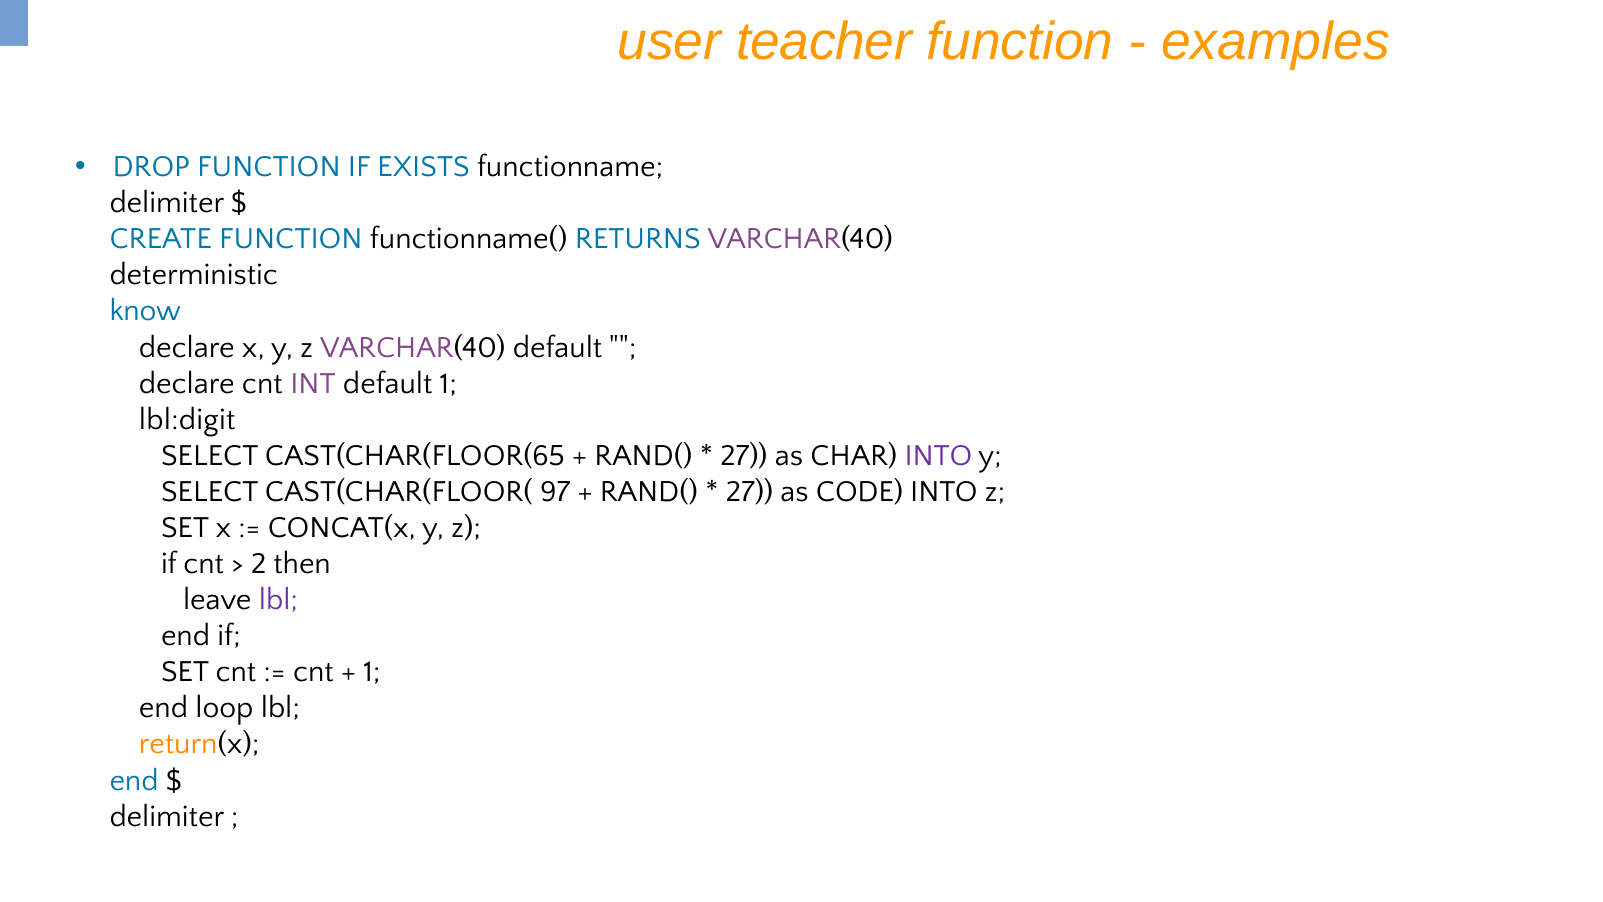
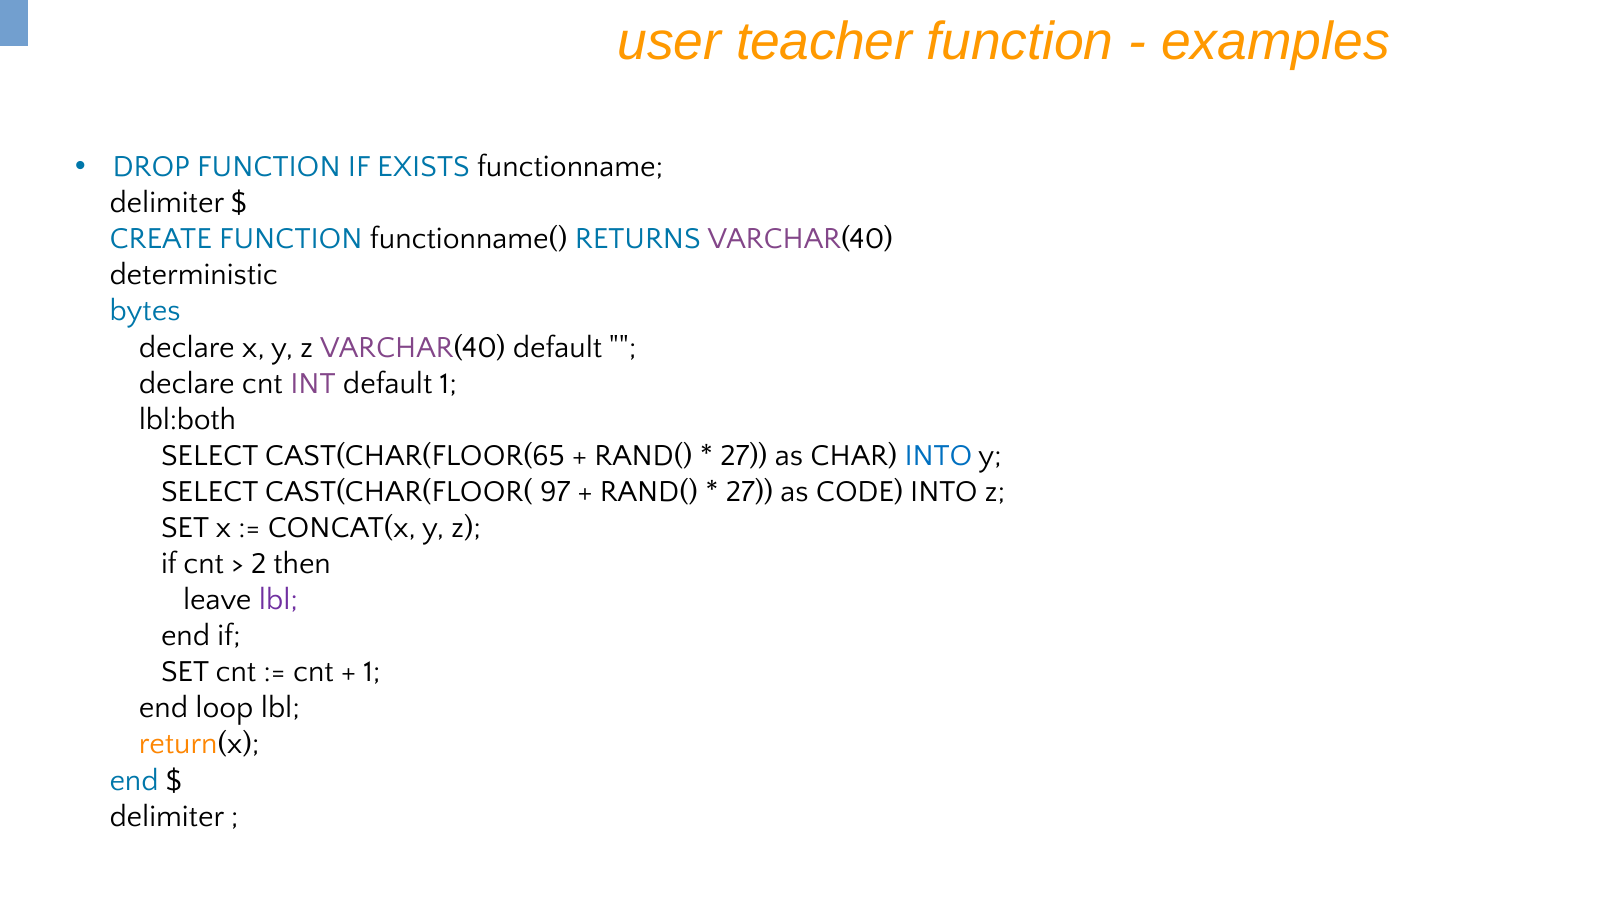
know: know -> bytes (145, 311)
lbl:digit: lbl:digit -> lbl:both (187, 419)
INTO colour: purple -> blue (938, 455)
